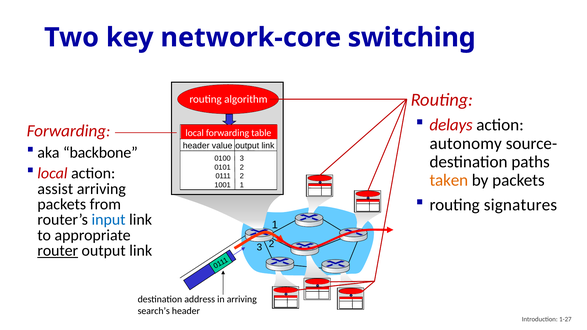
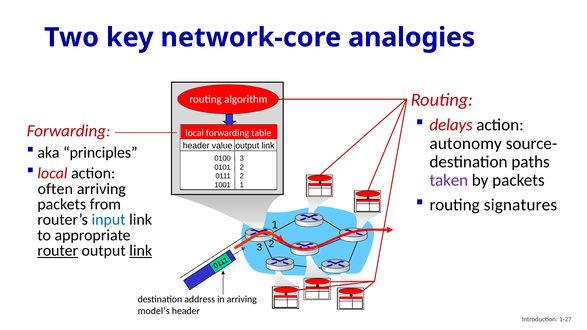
switching: switching -> analogies (412, 38)
backbone: backbone -> principles (100, 153)
taken colour: orange -> purple (449, 180)
assist: assist -> often (55, 189)
link underline: none -> present (141, 251)
search’s: search’s -> model’s (154, 311)
